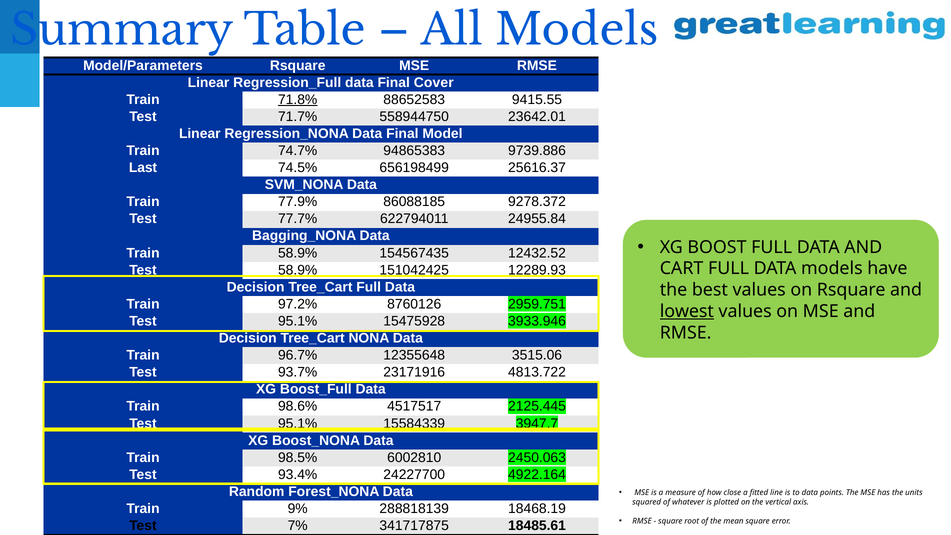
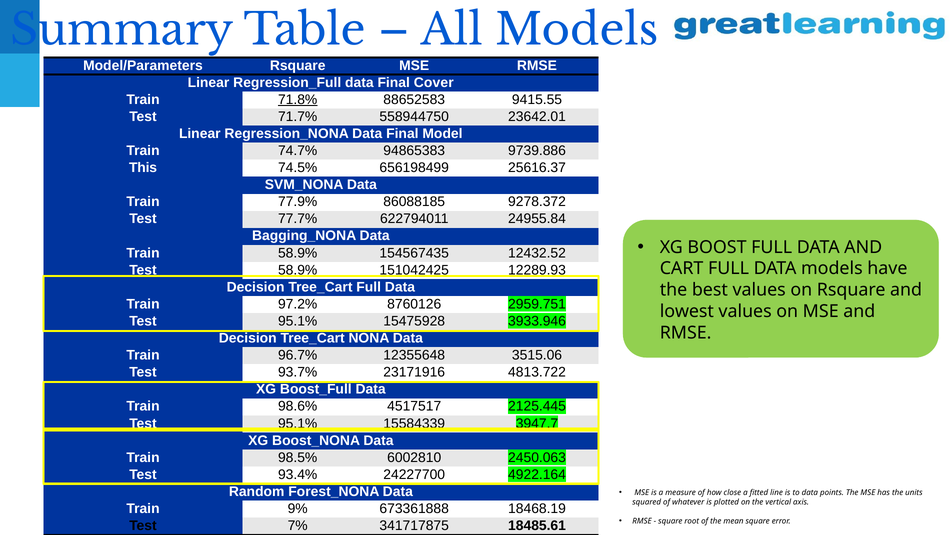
Last: Last -> This (143, 168)
lowest underline: present -> none (687, 311)
288818139: 288818139 -> 673361888 (414, 509)
